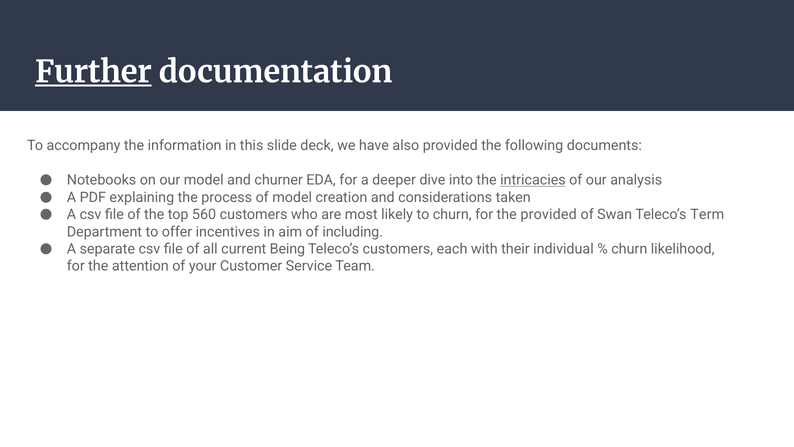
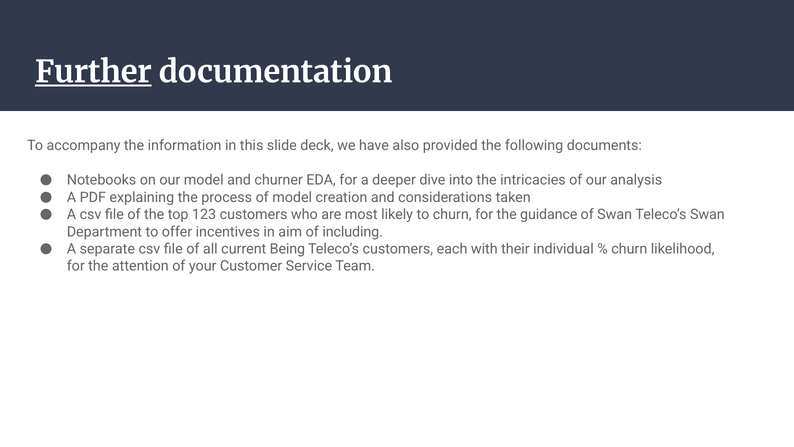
intricacies underline: present -> none (533, 180)
560: 560 -> 123 (204, 214)
the provided: provided -> guidance (549, 214)
Teleco’s Term: Term -> Swan (707, 214)
